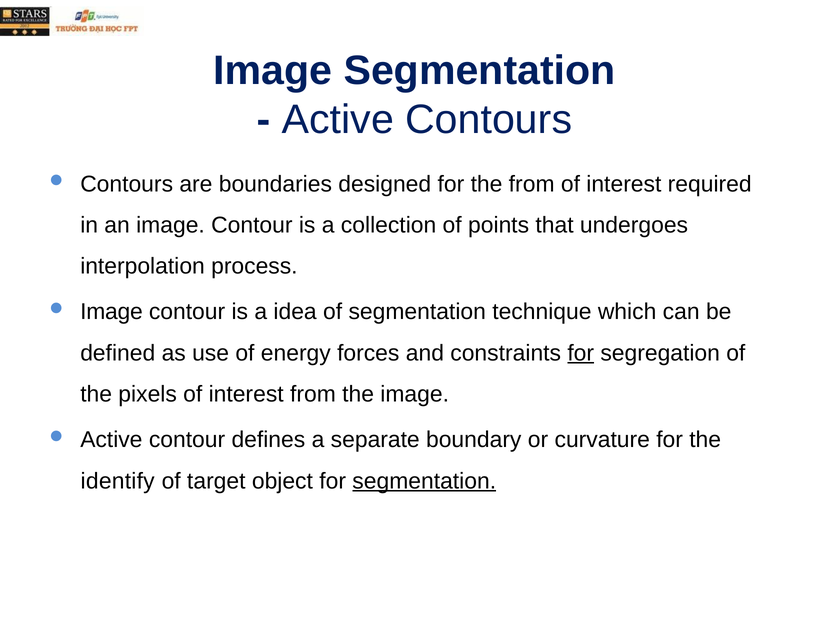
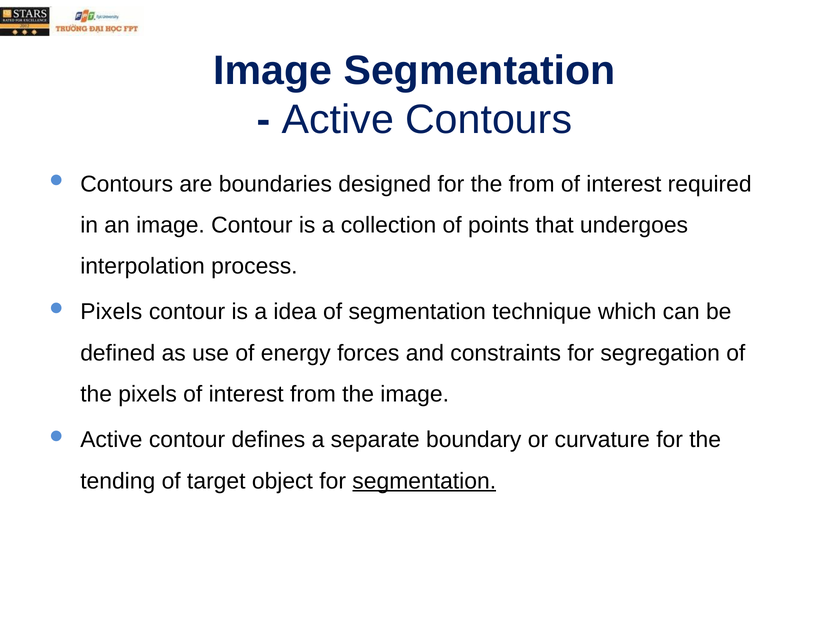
Image: Image -> Pixels (111, 312)
for underline: present -> none (581, 353)
identify: identify -> tending (118, 481)
